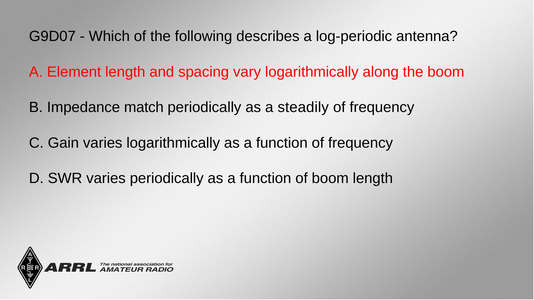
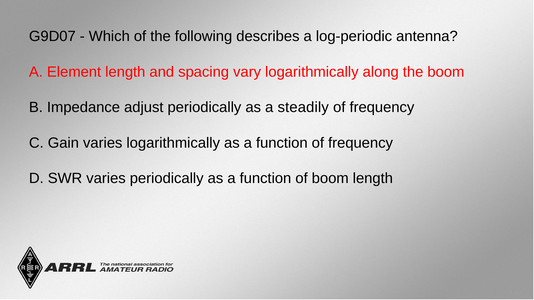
match: match -> adjust (144, 108)
